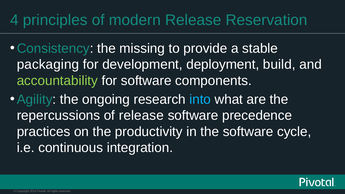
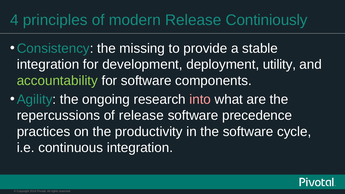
Reservation: Reservation -> Continiously (267, 20)
packaging: packaging -> integration (48, 65)
build: build -> utility (279, 65)
into colour: light blue -> pink (200, 99)
